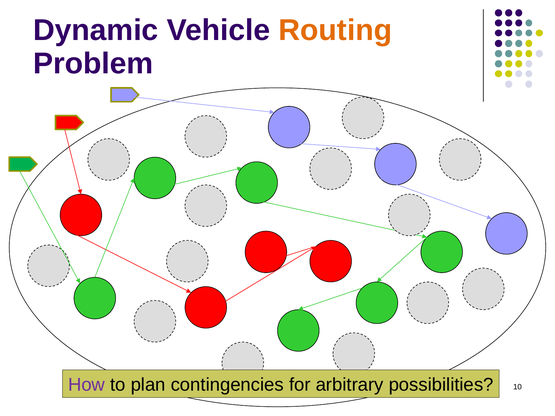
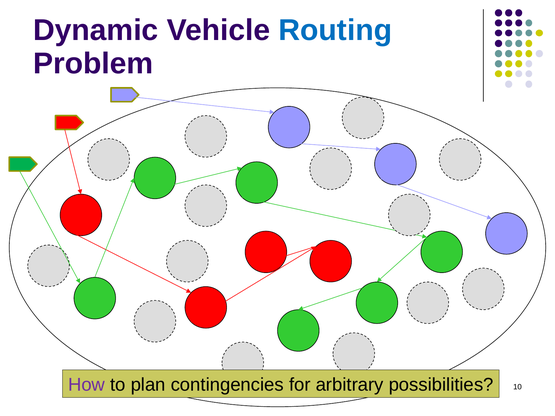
Routing colour: orange -> blue (335, 30)
